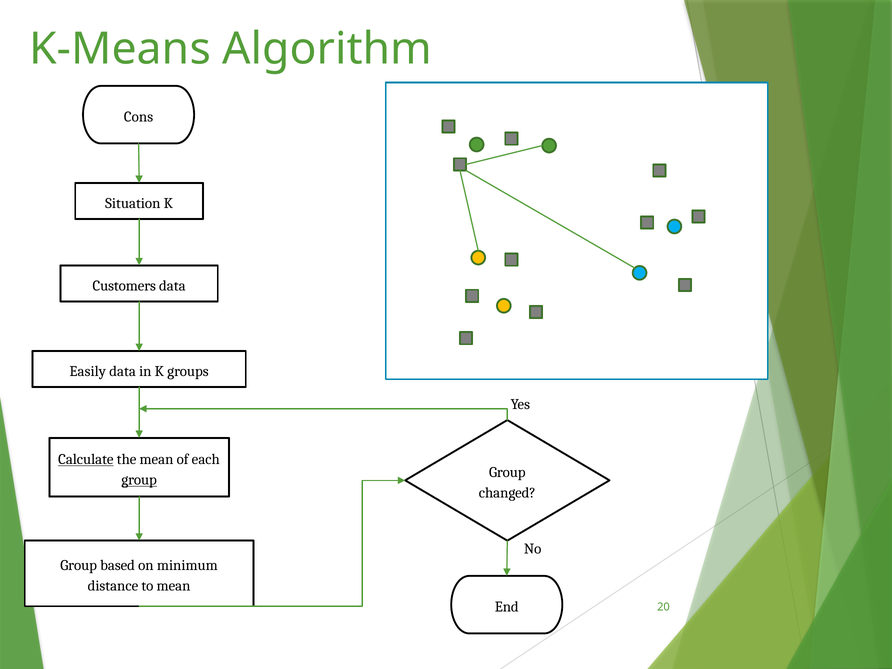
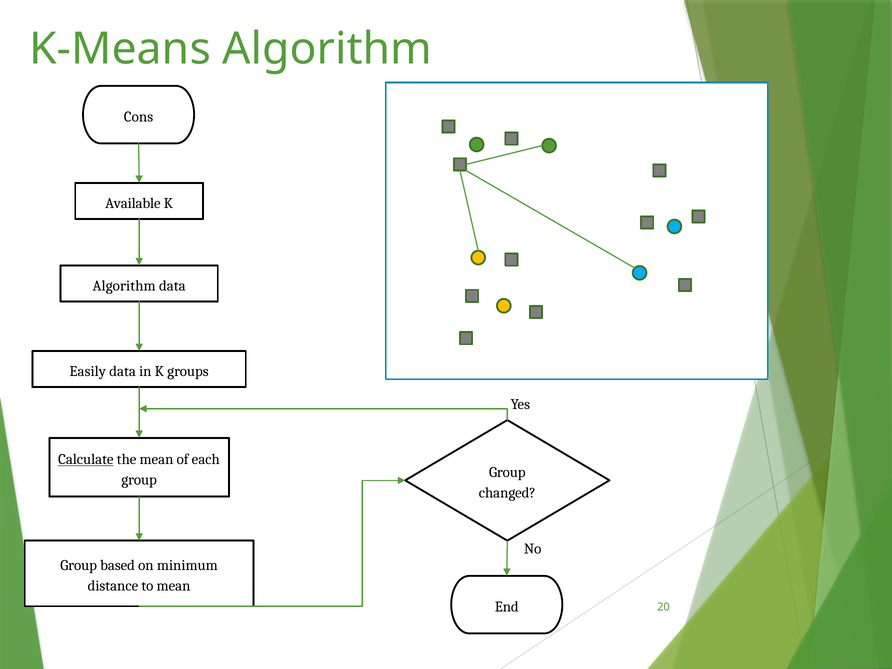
Situation: Situation -> Available (133, 203)
Customers: Customers -> Algorithm (124, 286)
group underline: present -> none (139, 480)
